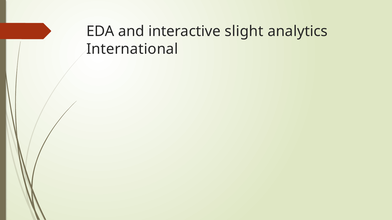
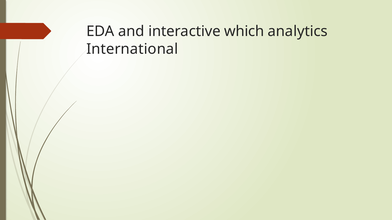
slight: slight -> which (244, 31)
